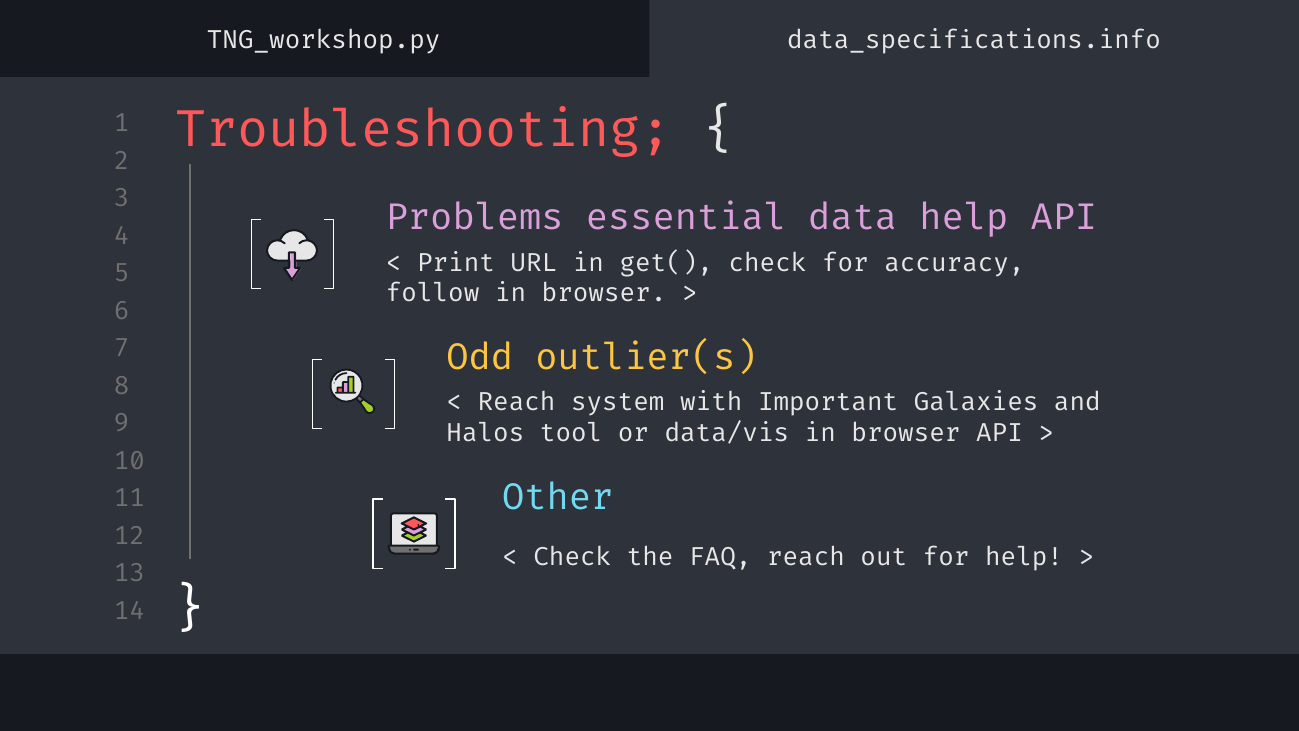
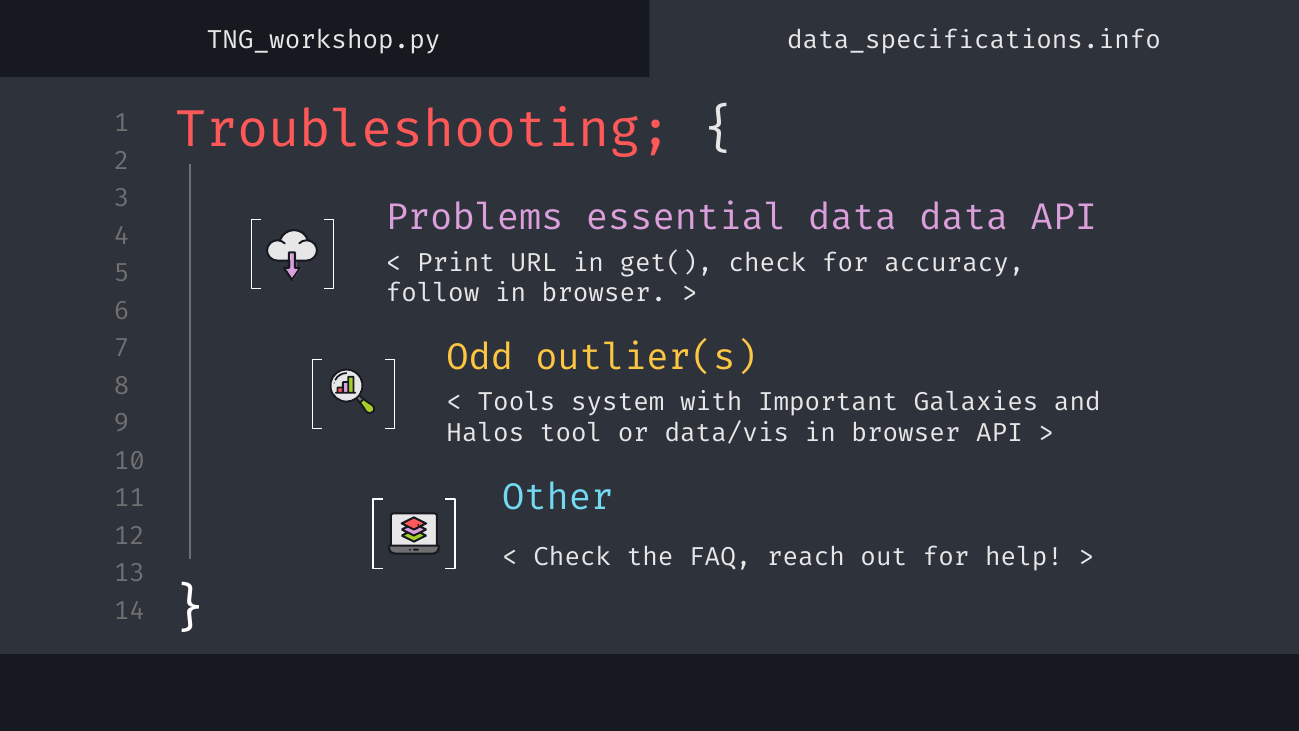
data help: help -> data (964, 218)
Reach: Reach -> Tools (517, 402)
